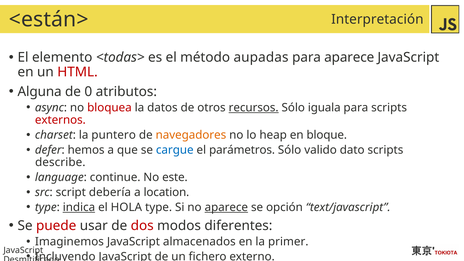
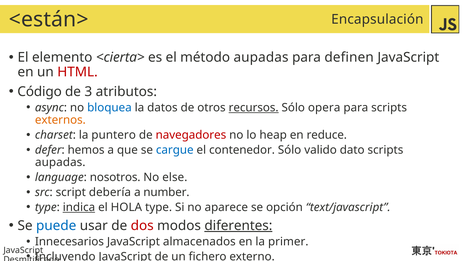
Interpretación: Interpretación -> Encapsulación (377, 19)
<todas>: <todas> -> <cierta> (120, 58)
para aparece: aparece -> definen (349, 58)
Alguna: Alguna -> Código (40, 92)
0: 0 -> 3 (88, 92)
bloquea colour: red -> blue (109, 108)
iguala: iguala -> opera (324, 108)
externos colour: red -> orange (60, 120)
navegadores colour: orange -> red (191, 135)
bloque: bloque -> reduce (327, 135)
parámetros: parámetros -> contenedor (242, 150)
describe: describe -> aupadas (60, 162)
continue: continue -> nosotros (115, 177)
este: este -> else (175, 177)
location: location -> number (166, 192)
aparece underline: present -> none (226, 207)
puede colour: red -> blue (56, 226)
diferentes underline: none -> present (238, 226)
Imaginemos: Imaginemos -> Innecesarios (69, 242)
